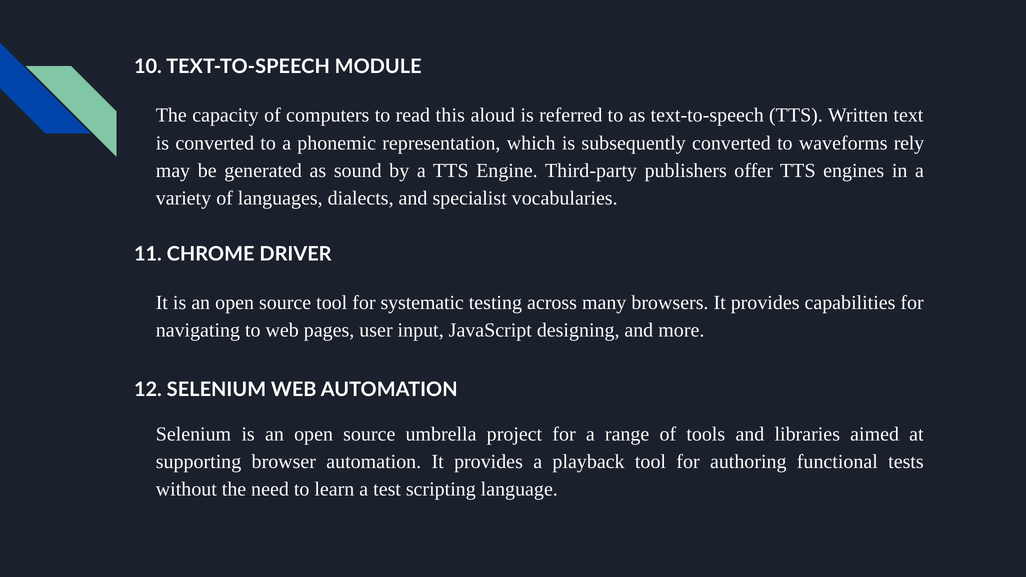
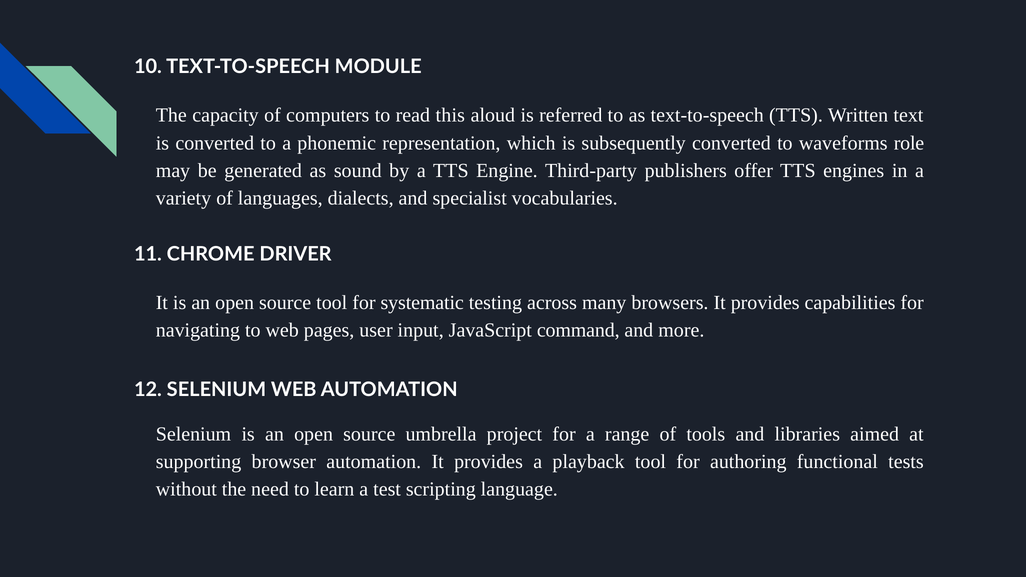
rely: rely -> role (909, 143)
designing: designing -> command (578, 330)
